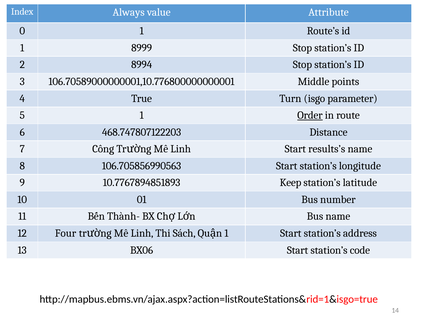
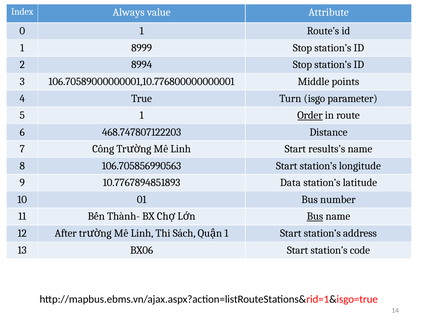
Keep: Keep -> Data (290, 183)
Bus underline: none -> present (315, 216)
Four: Four -> After (66, 233)
